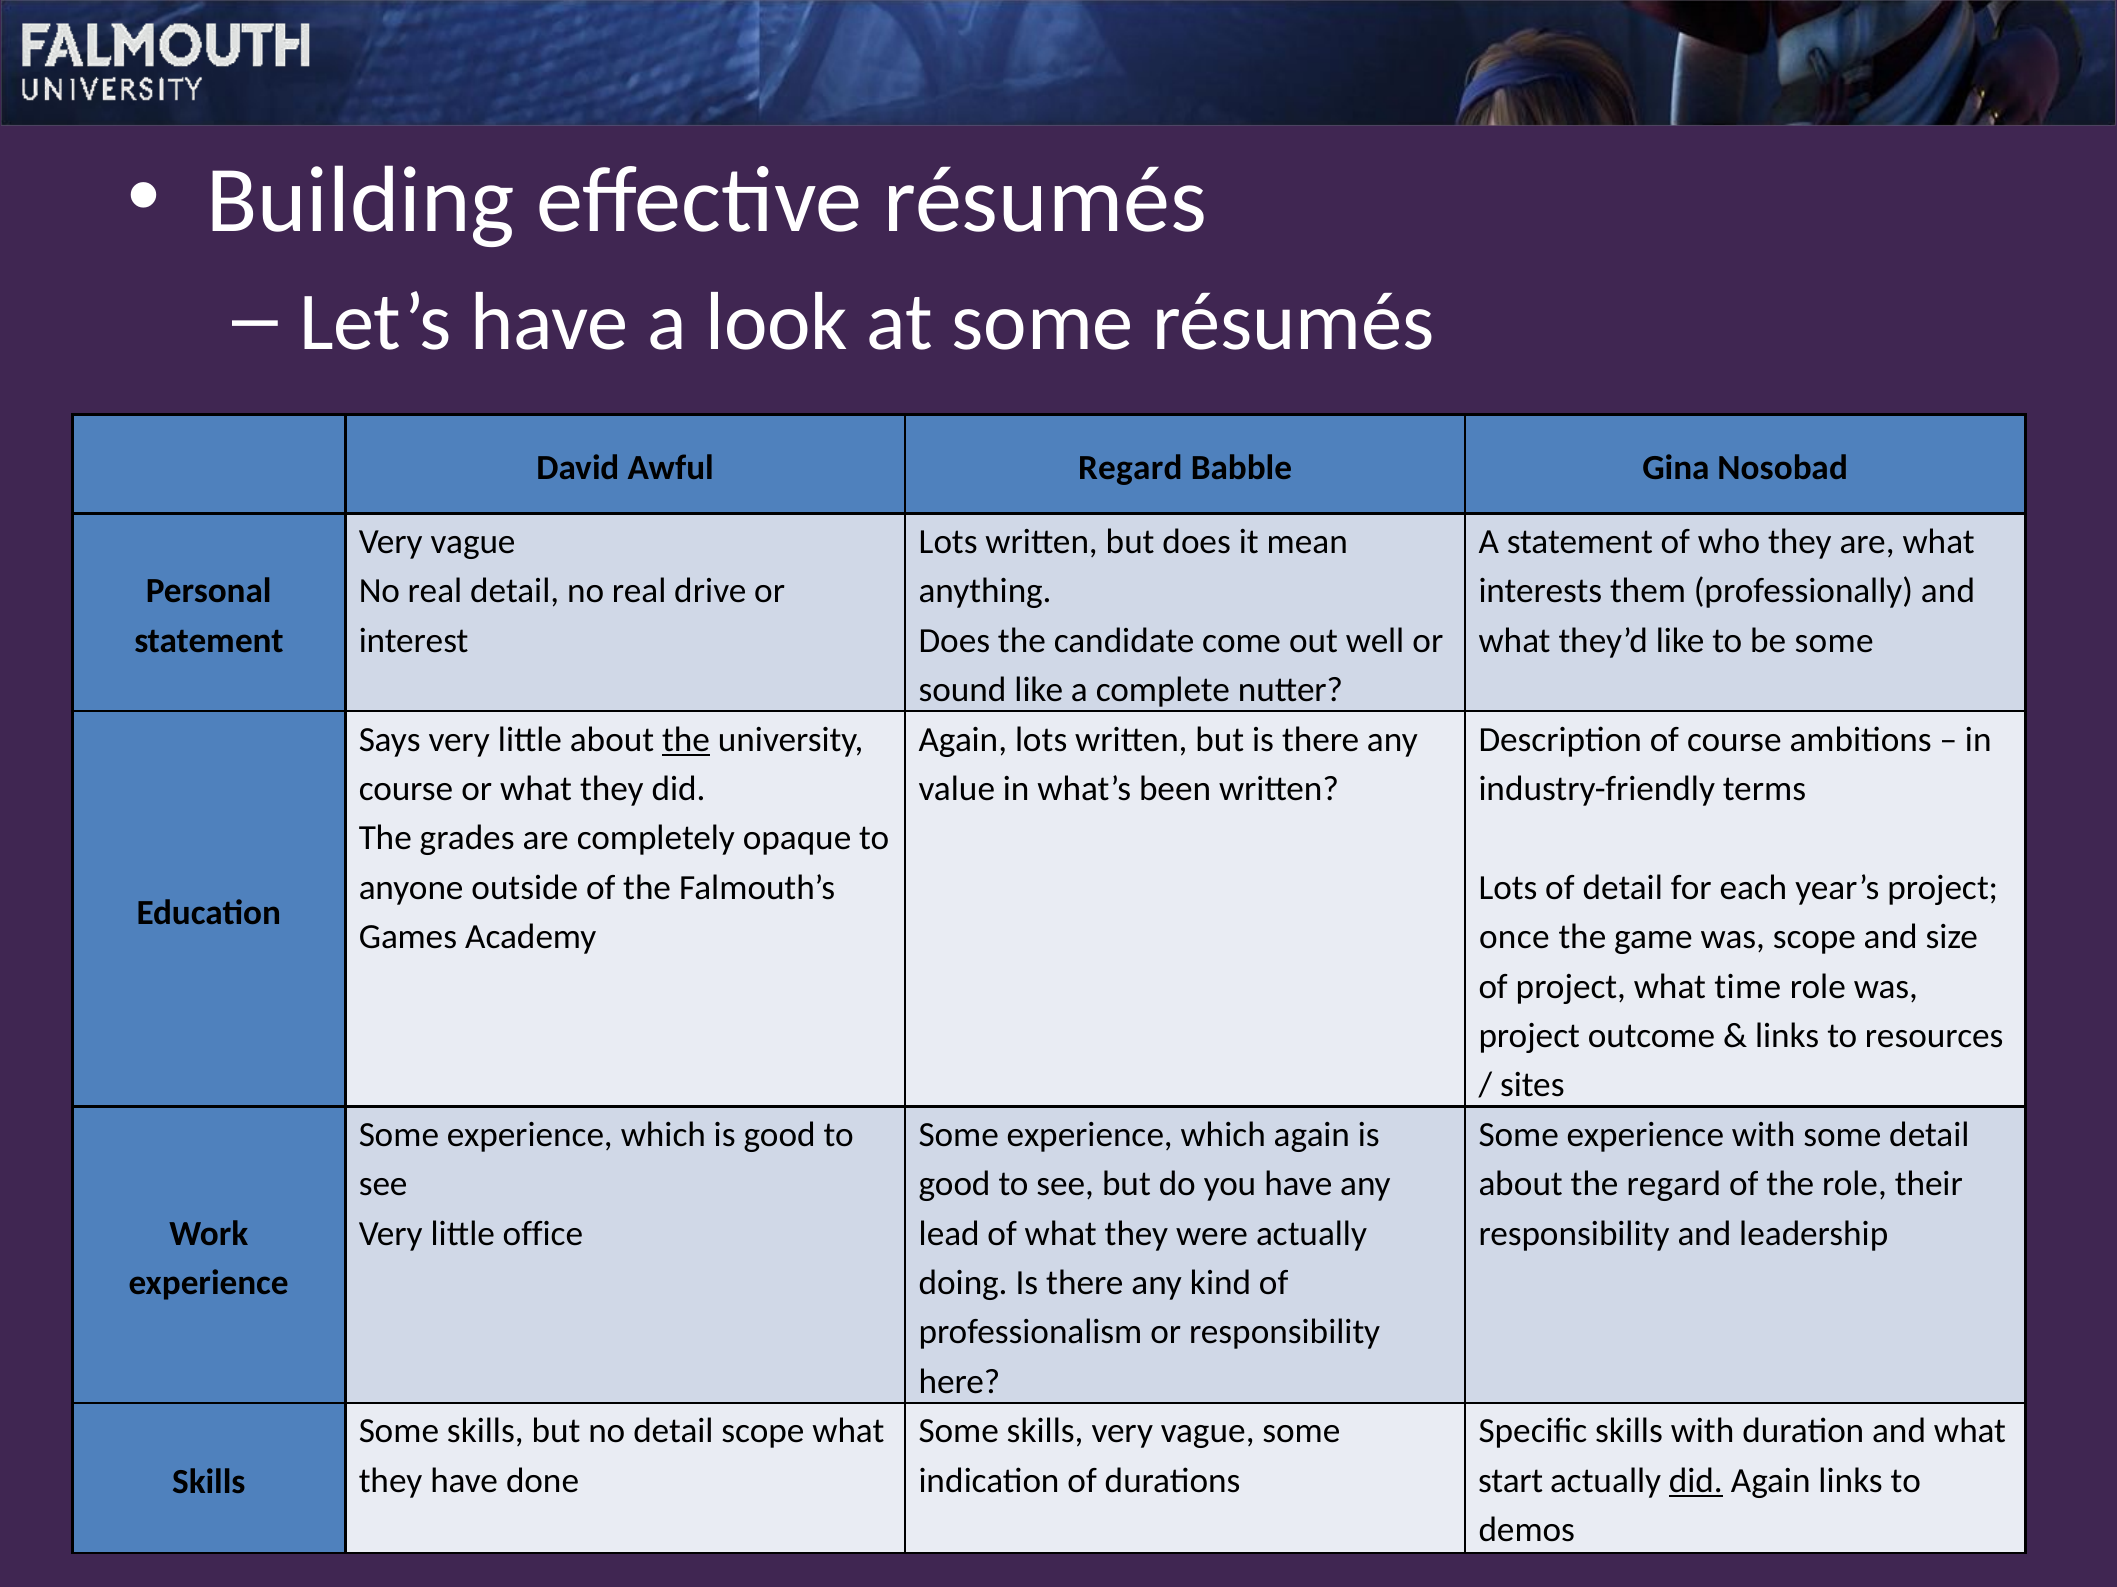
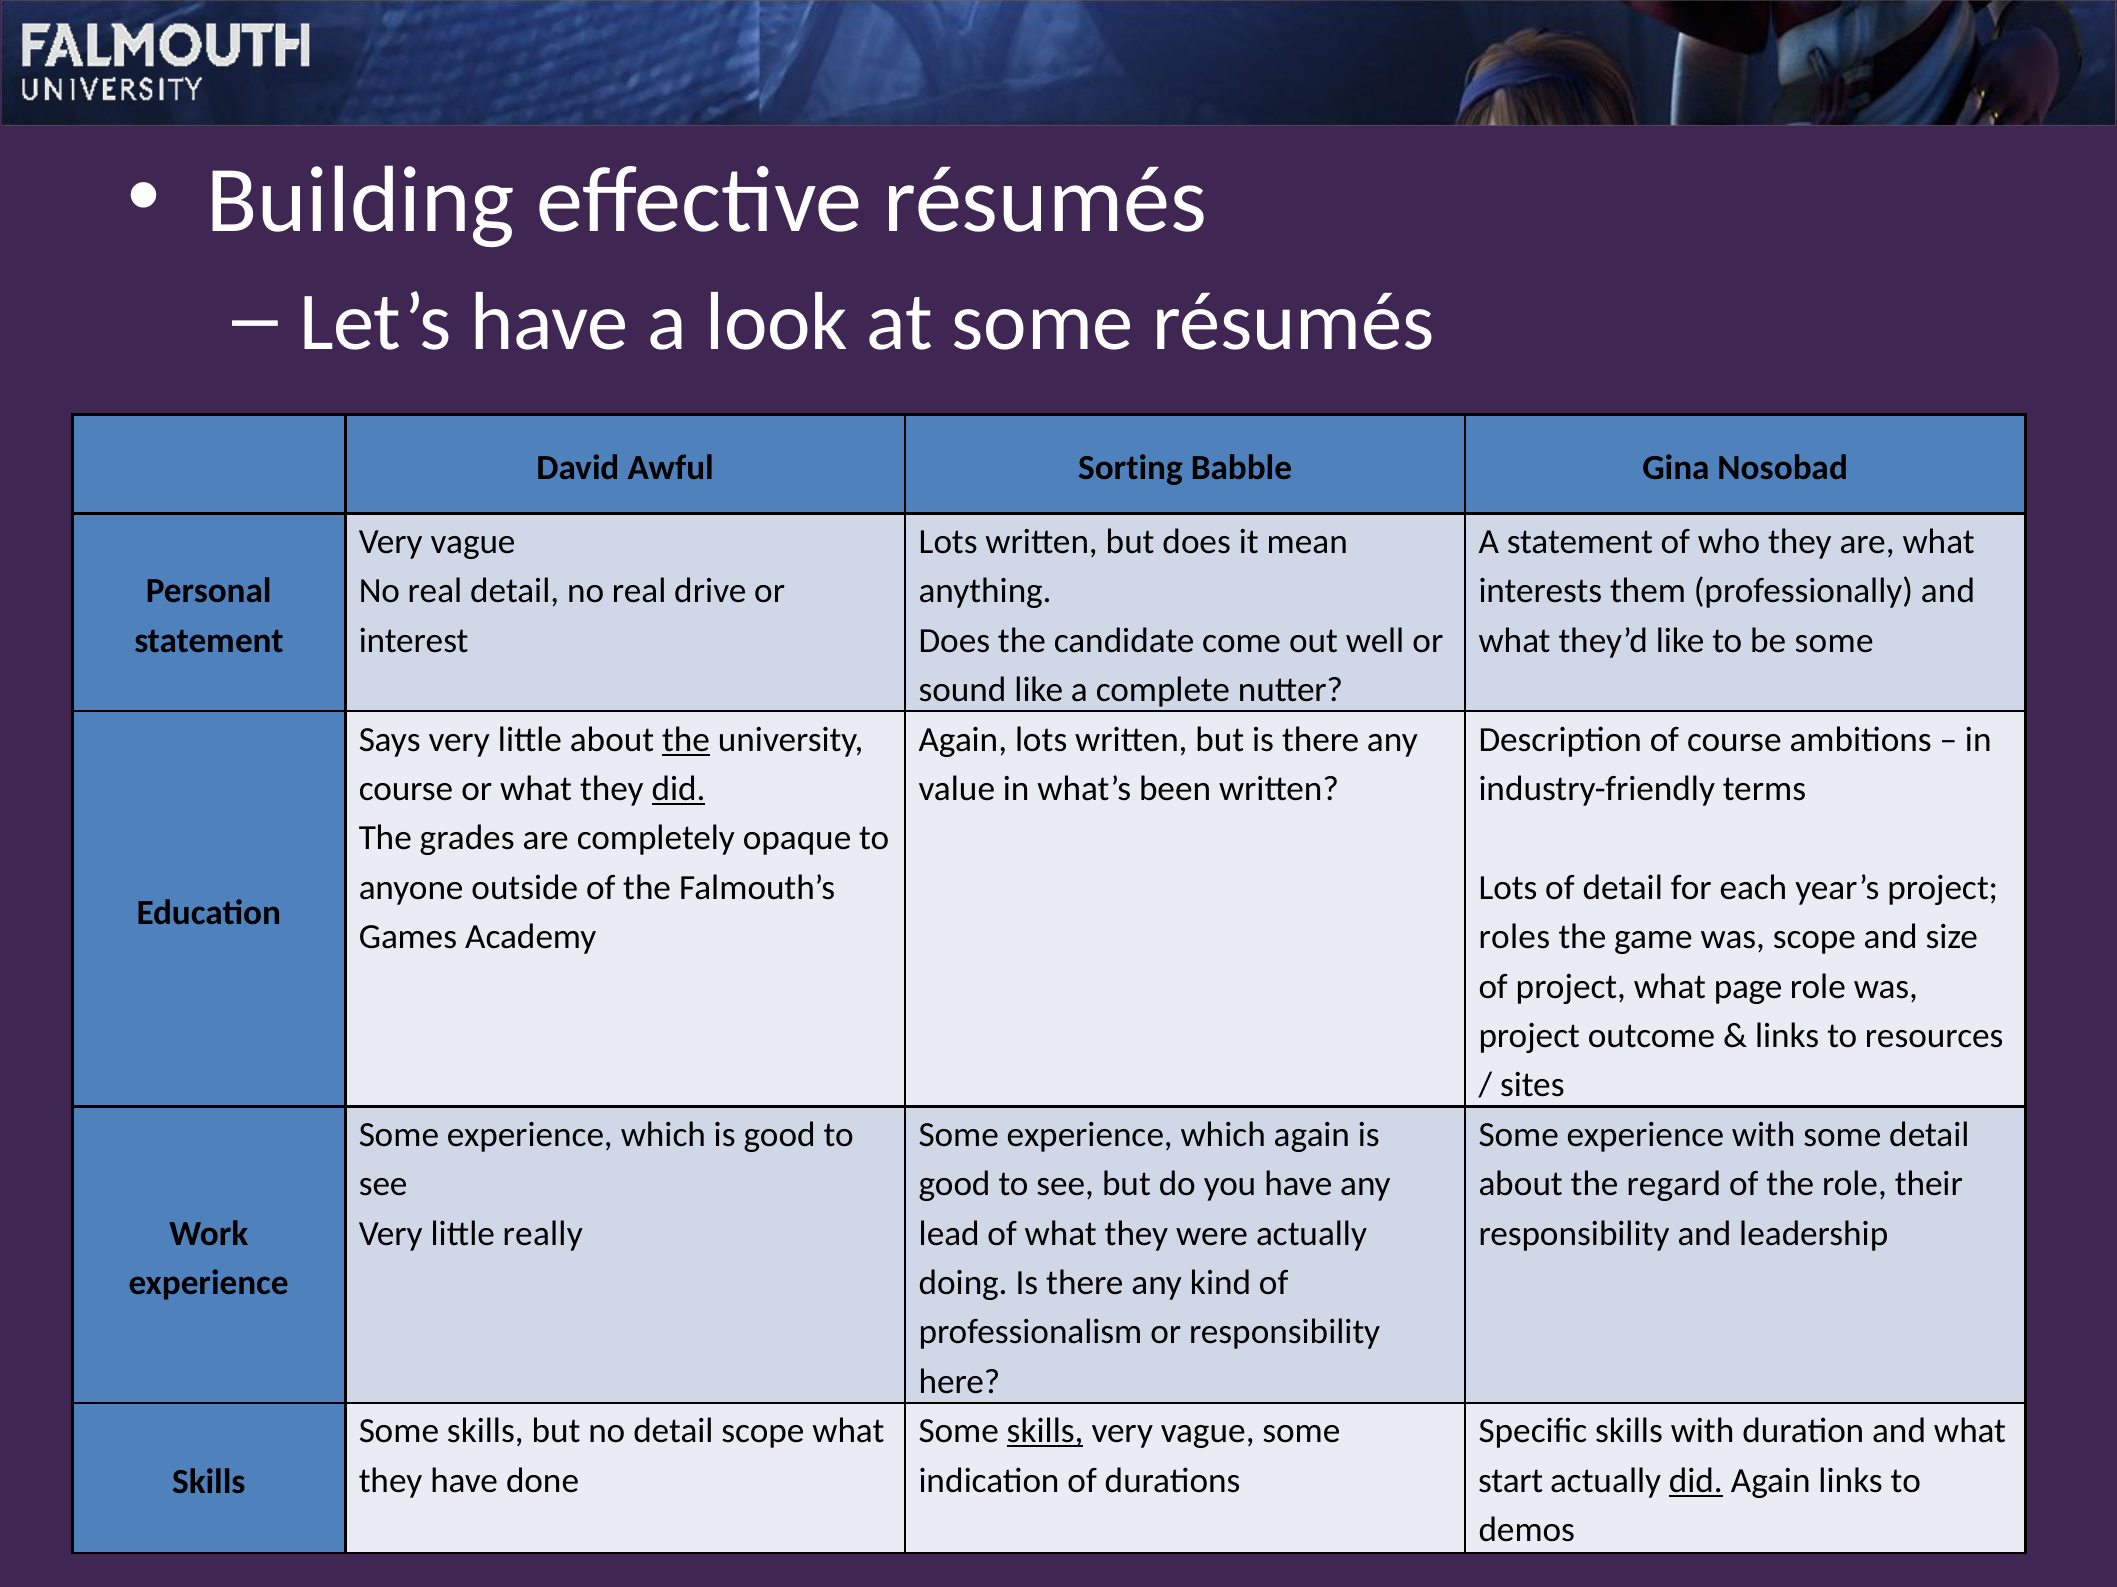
Awful Regard: Regard -> Sorting (1130, 468)
did underline: none -> present (678, 789)
once: once -> roles (1514, 938)
time: time -> page (1748, 987)
office: office -> really (543, 1234)
skills underline: none -> present (1045, 1432)
